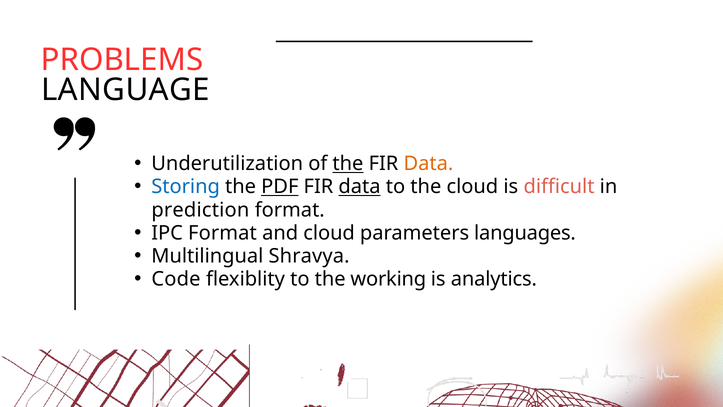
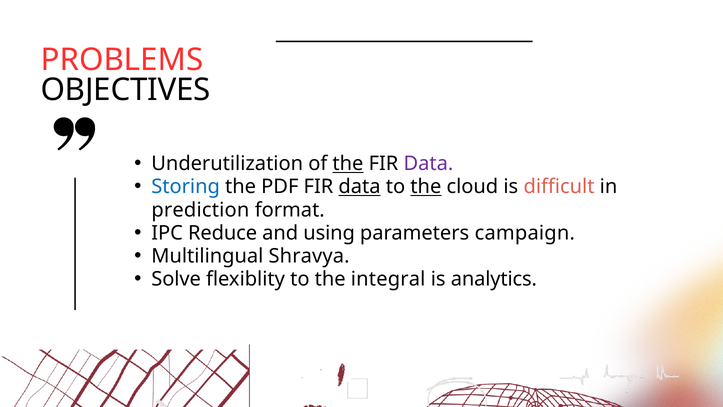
LANGUAGE: LANGUAGE -> OBJECTIVES (126, 90)
Data colour: orange -> purple (428, 164)
PDF underline: present -> none (280, 187)
the underline: none -> present (426, 187)
IPC Format: Format -> Reduce (223, 233)
and cloud: cloud -> using (329, 233)
languages: languages -> campaign (525, 233)
Code: Code -> Solve (176, 279)
working: working -> integral (388, 279)
